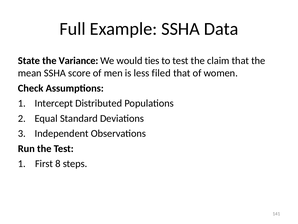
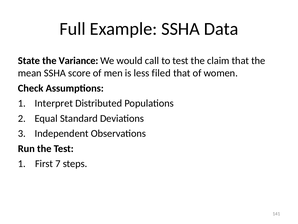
ties: ties -> call (152, 61)
Intercept: Intercept -> Interpret (54, 103)
8: 8 -> 7 (58, 163)
